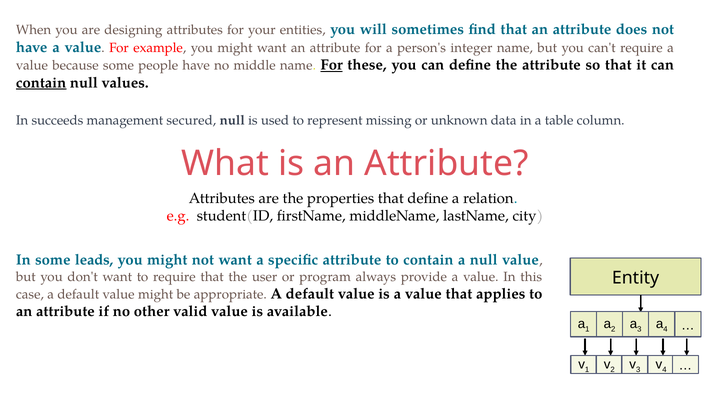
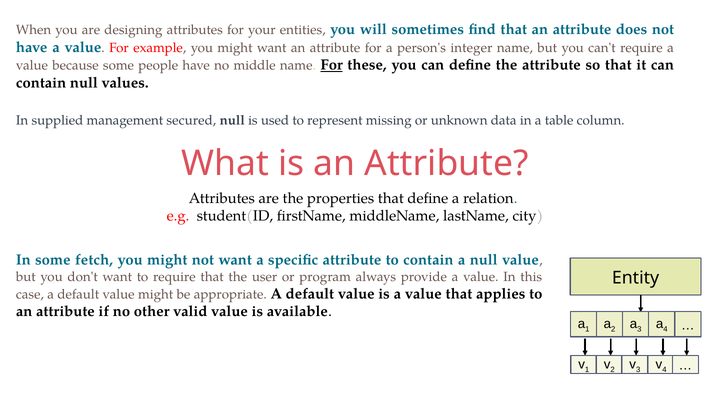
contain underline: present -> none (41, 83)
succeeds: succeeds -> supplied (57, 121)
leads: leads -> fetch (94, 260)
